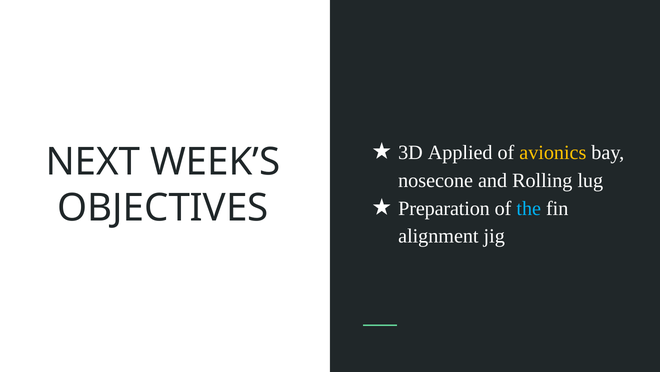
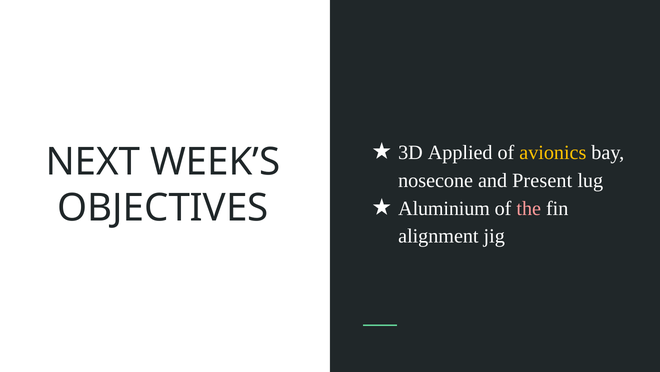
Rolling: Rolling -> Present (542, 180)
Preparation: Preparation -> Aluminium (444, 208)
the colour: light blue -> pink (529, 208)
